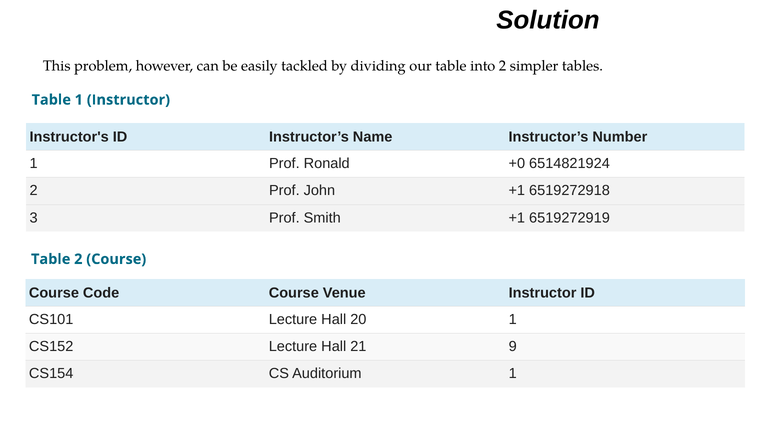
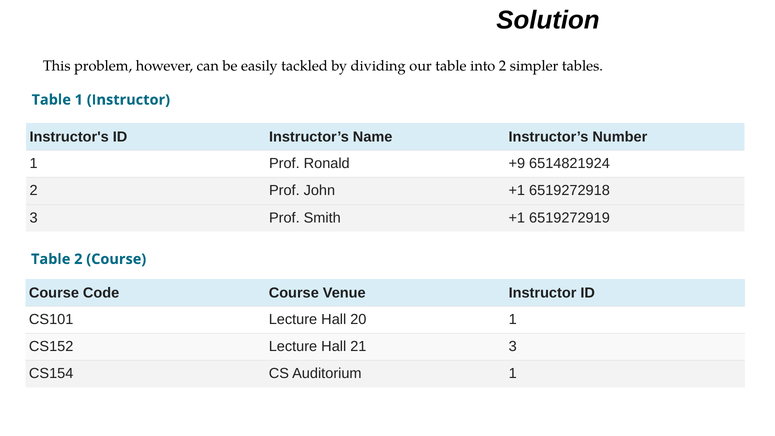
+0: +0 -> +9 (517, 164)
21 9: 9 -> 3 (513, 346)
